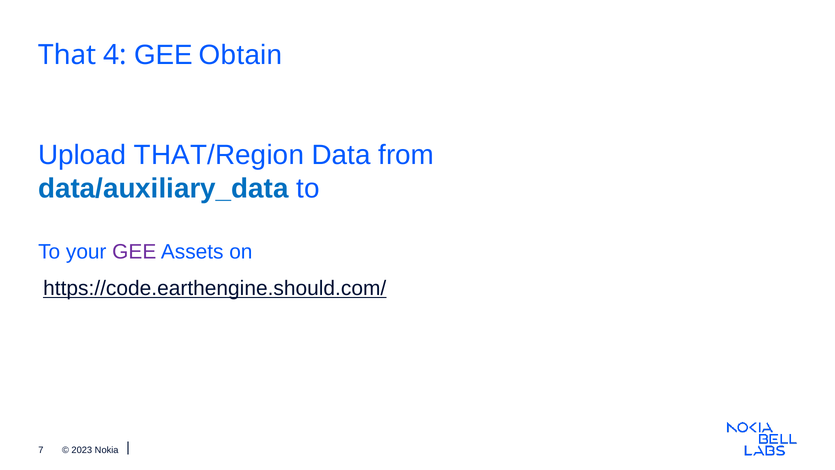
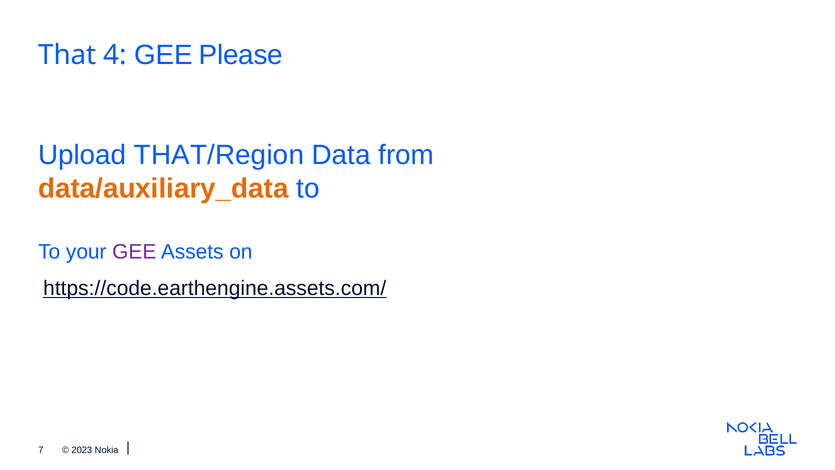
Obtain: Obtain -> Please (241, 55)
data/auxiliary_data colour: blue -> orange (163, 188)
https://code.earthengine.should.com/: https://code.earthengine.should.com/ -> https://code.earthengine.assets.com/ (215, 288)
